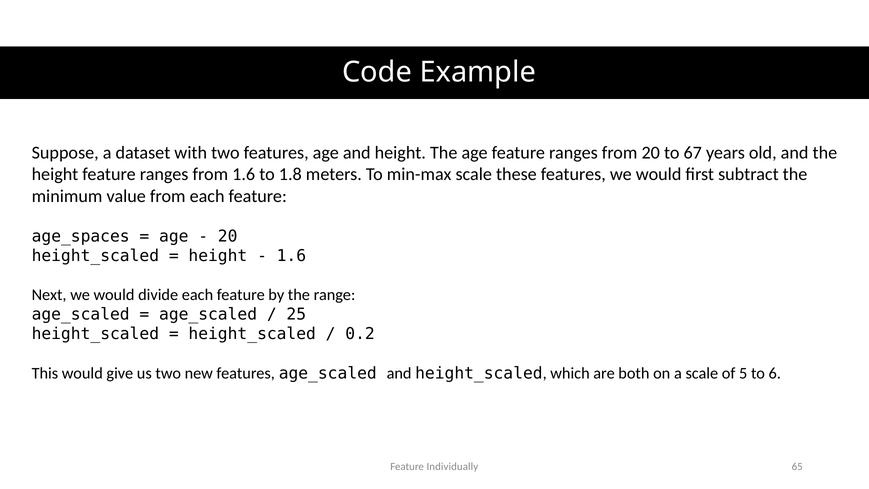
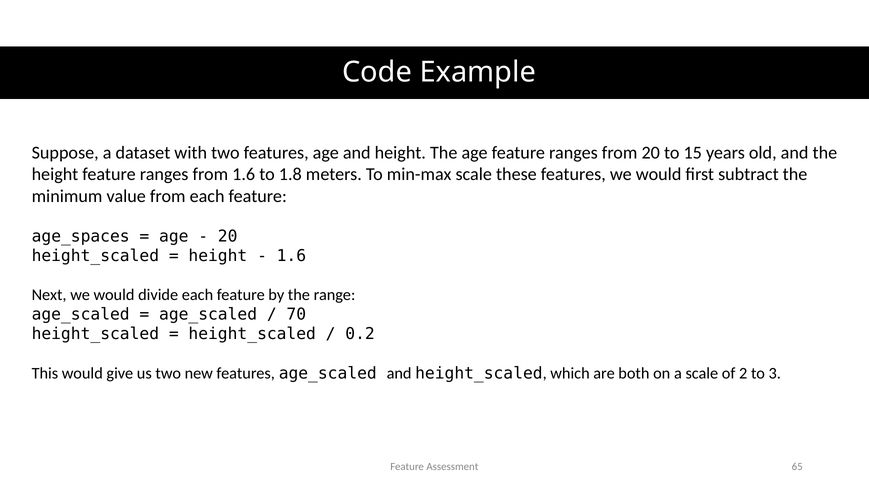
67: 67 -> 15 (693, 153)
25: 25 -> 70 (296, 314)
5: 5 -> 2 (743, 373)
6: 6 -> 3 (775, 373)
Individually: Individually -> Assessment (452, 467)
